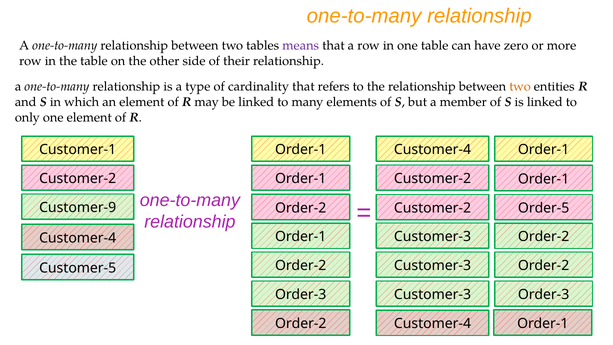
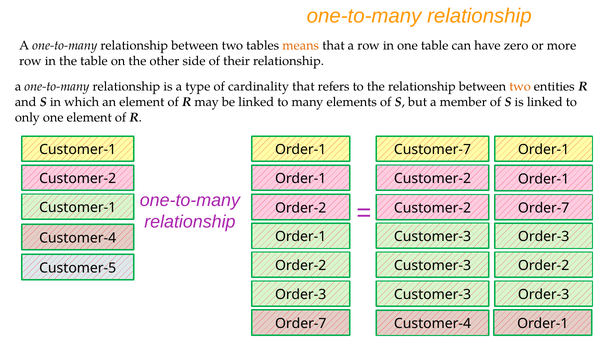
means colour: purple -> orange (301, 46)
Customer-4: Customer-4 -> Customer-7 (433, 150)
Customer-9: Customer-9 -> Customer-1 (78, 208)
Order-5: Order-5 -> Order-7 (544, 208)
Order-2: Order-2 -> Order-3 (544, 237)
Order-2: Order-2 -> Order-7 (301, 323)
